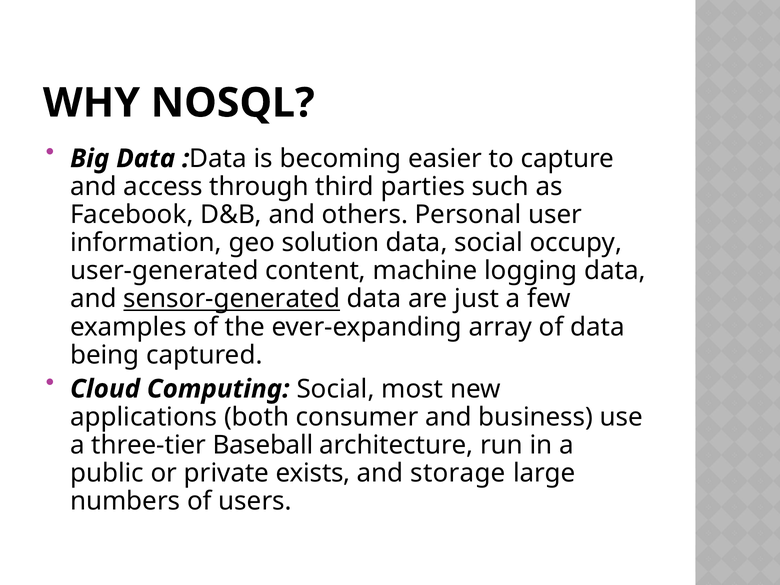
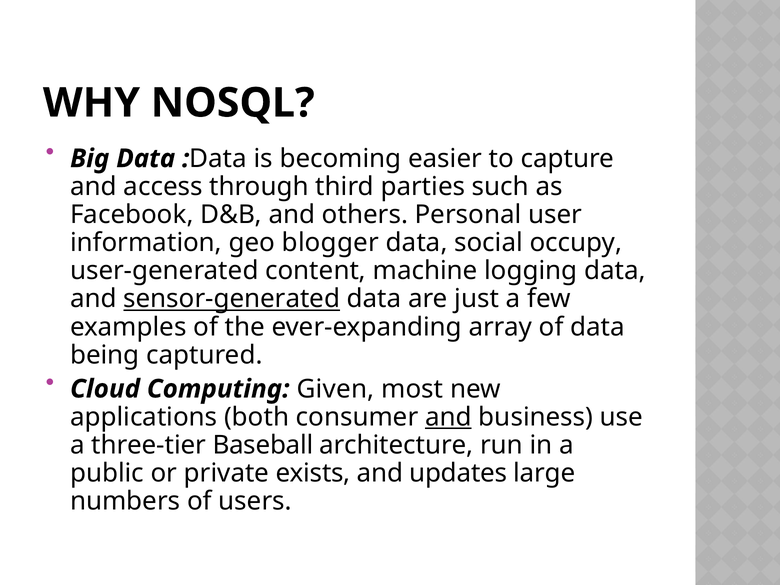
solution: solution -> blogger (330, 243)
Computing Social: Social -> Given (335, 389)
and underline: none -> present (448, 417)
storage: storage -> updates (458, 473)
